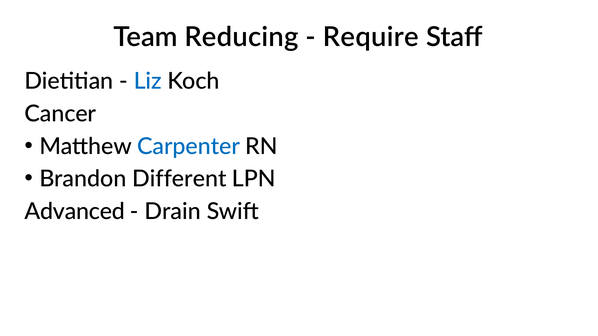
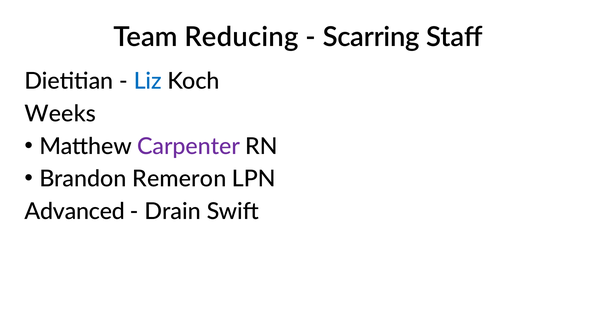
Require: Require -> Scarring (371, 37)
Cancer: Cancer -> Weeks (60, 114)
Carpenter colour: blue -> purple (189, 147)
Different: Different -> Remeron (179, 179)
